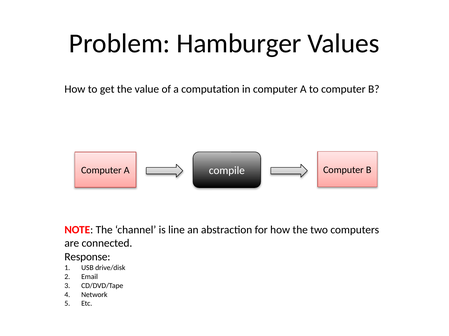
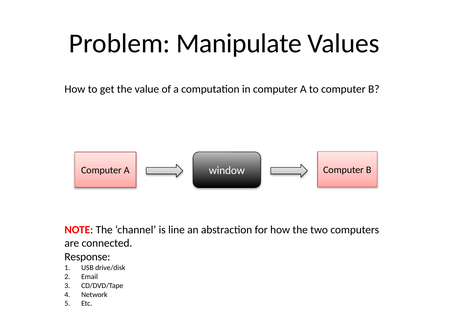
Hamburger: Hamburger -> Manipulate (239, 43)
compile: compile -> window (227, 171)
